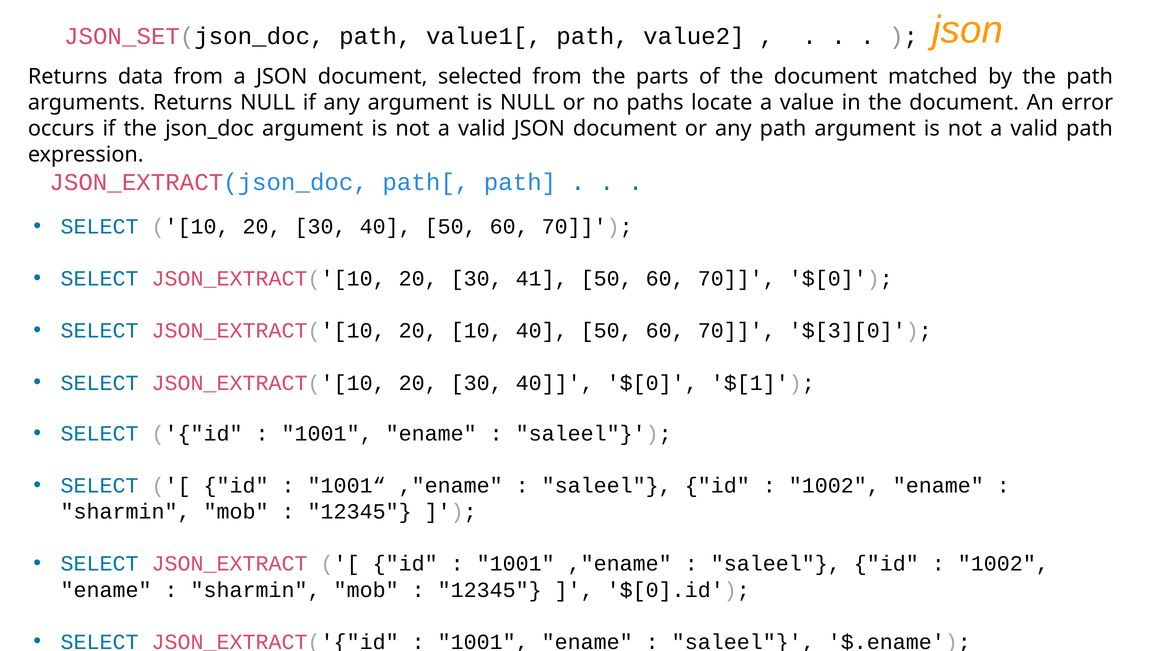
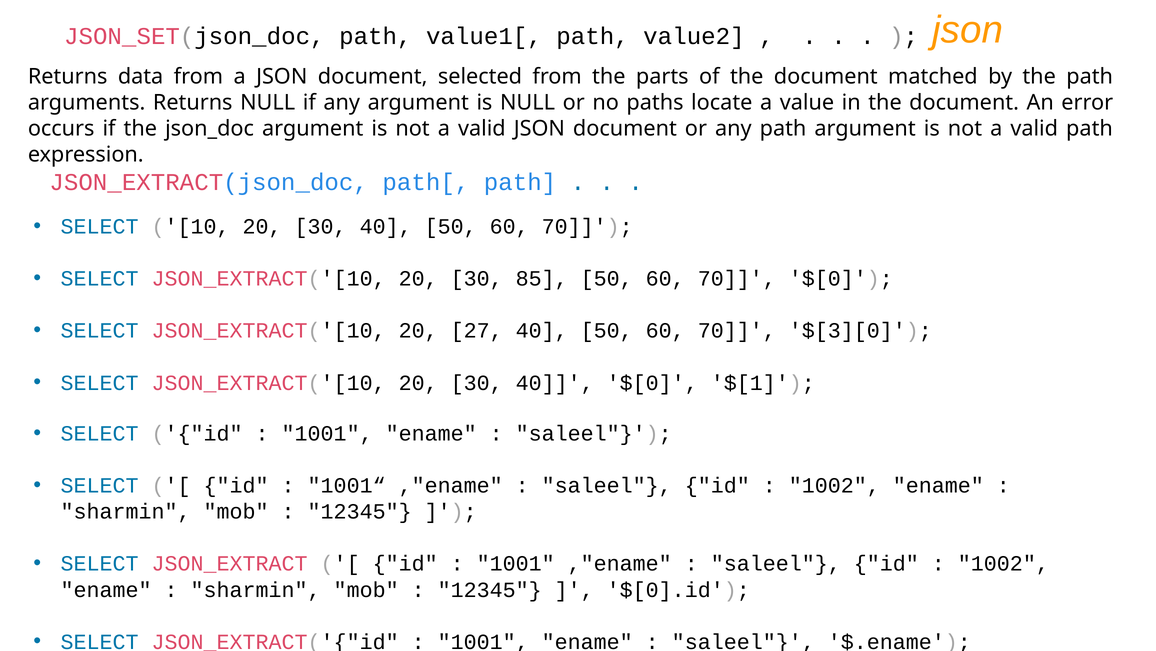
41: 41 -> 85 (542, 278)
20 10: 10 -> 27 (477, 330)
